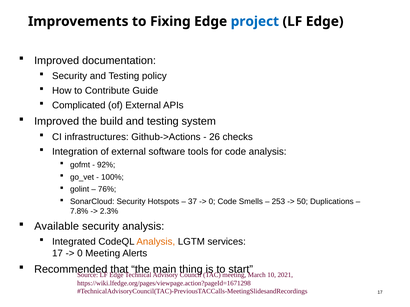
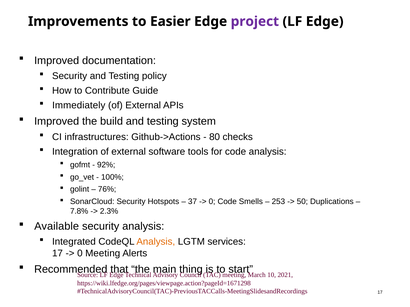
Fixing: Fixing -> Easier (170, 21)
project colour: blue -> purple (255, 21)
Complicated: Complicated -> Immediately (79, 106)
26: 26 -> 80 (215, 137)
